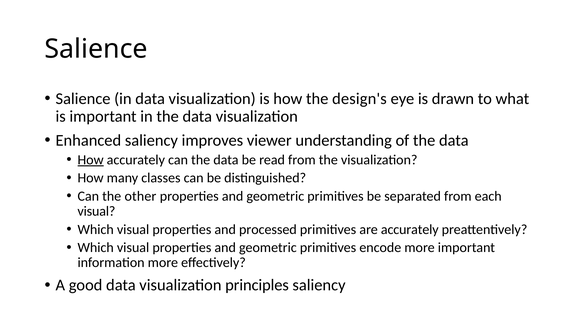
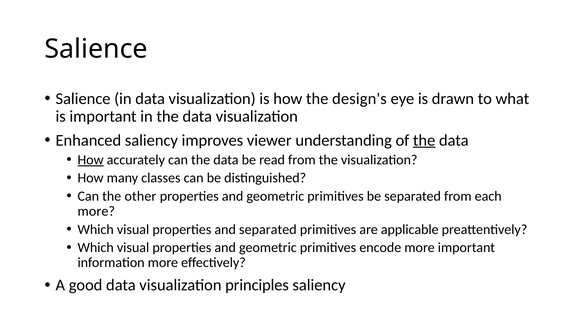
the underline: none -> present (424, 140)
visual: visual -> more (96, 211)
and processed: processed -> separated (268, 229)
are accurately: accurately -> applicable (410, 229)
